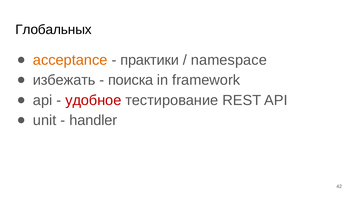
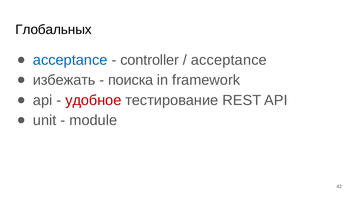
acceptance colour: orange -> blue (70, 60)
практики: практики -> controller (150, 60)
namespace: namespace -> acceptance (229, 60)
handler: handler -> module (93, 120)
